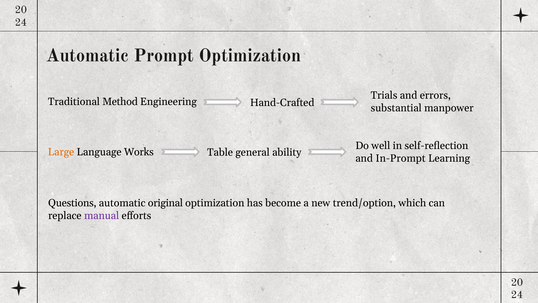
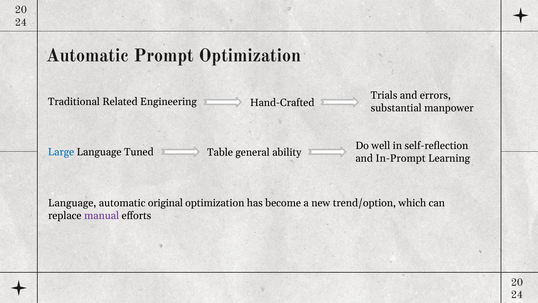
Method: Method -> Related (120, 102)
Large colour: orange -> blue (61, 152)
Works: Works -> Tuned (139, 152)
Questions: Questions -> Language (72, 203)
